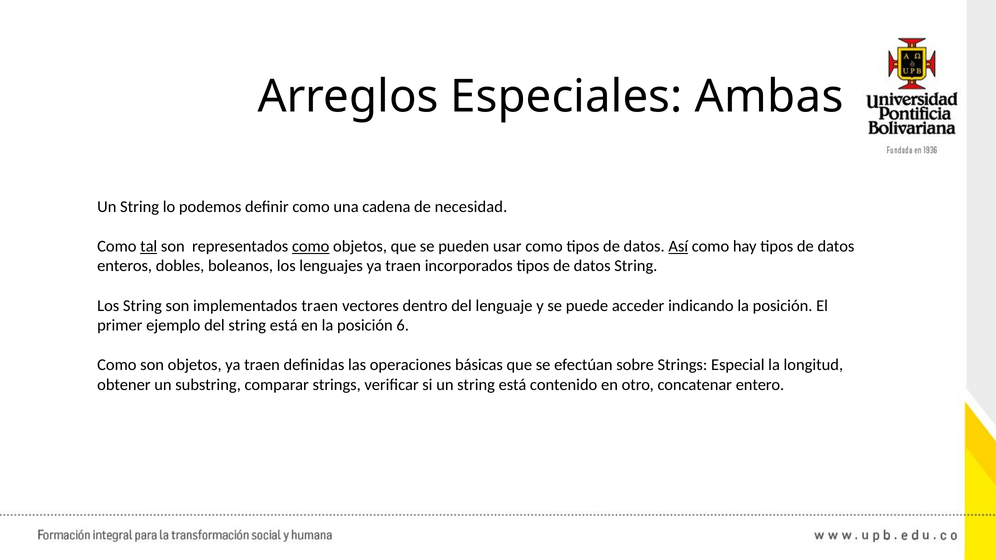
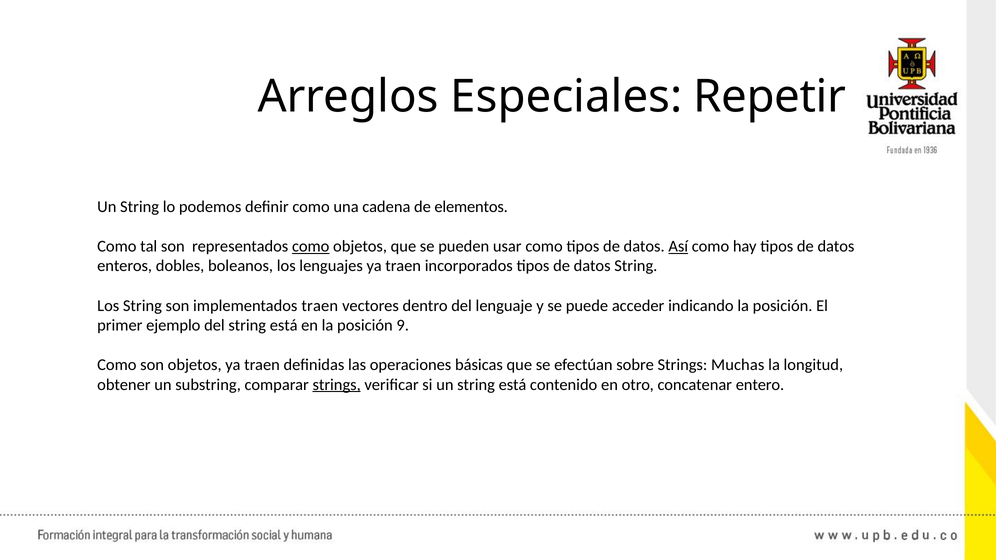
Ambas: Ambas -> Repetir (770, 97)
necesidad: necesidad -> elementos (471, 207)
tal underline: present -> none (149, 246)
6: 6 -> 9 (403, 325)
Especial: Especial -> Muchas (738, 365)
strings underline: none -> present (337, 385)
